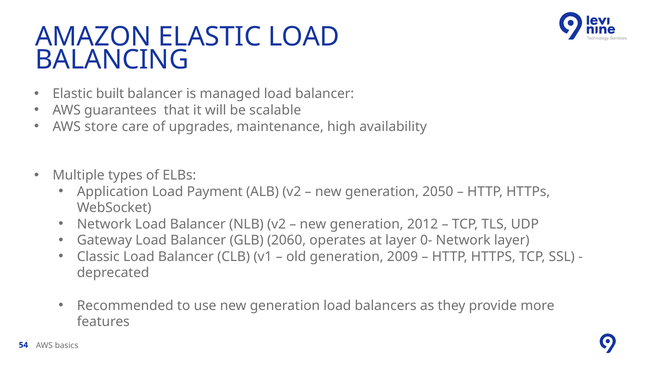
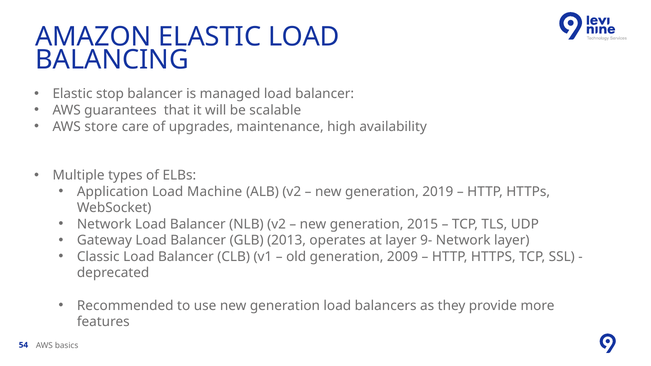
built: built -> stop (110, 94)
Payment: Payment -> Machine (215, 192)
2050: 2050 -> 2019 (438, 192)
2012: 2012 -> 2015 (423, 224)
2060: 2060 -> 2013 (287, 241)
0-: 0- -> 9- (426, 241)
